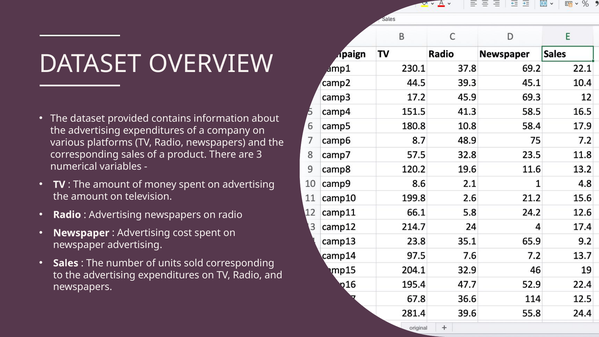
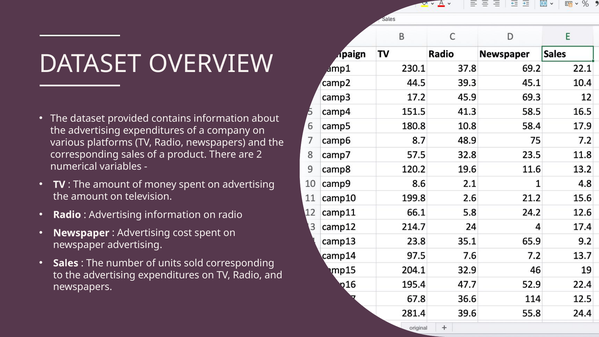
3: 3 -> 2 (259, 154)
Advertising newspapers: newspapers -> information (173, 215)
